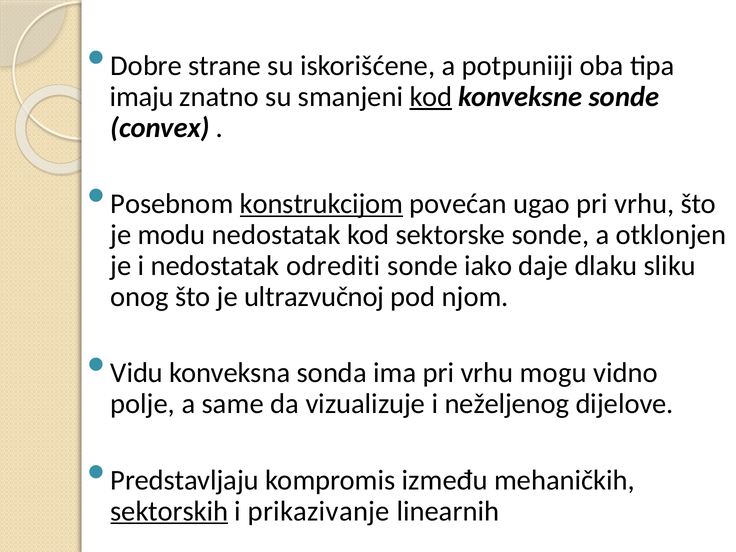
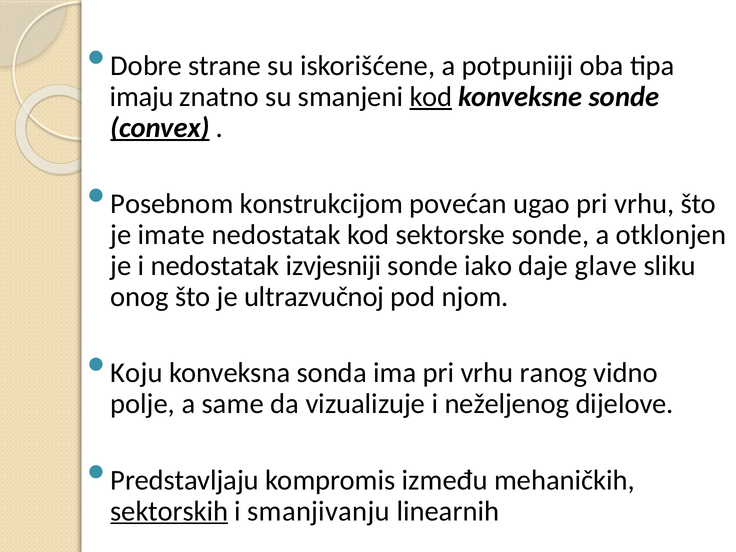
convex underline: none -> present (160, 128)
konstrukcijom underline: present -> none (322, 204)
modu: modu -> imate (171, 235)
odrediti: odrediti -> izvjesniji (334, 266)
dlaku: dlaku -> glave (606, 266)
Vidu: Vidu -> Koju (137, 373)
mogu: mogu -> ranog (553, 373)
prikazivanje: prikazivanje -> smanjivanju (319, 511)
